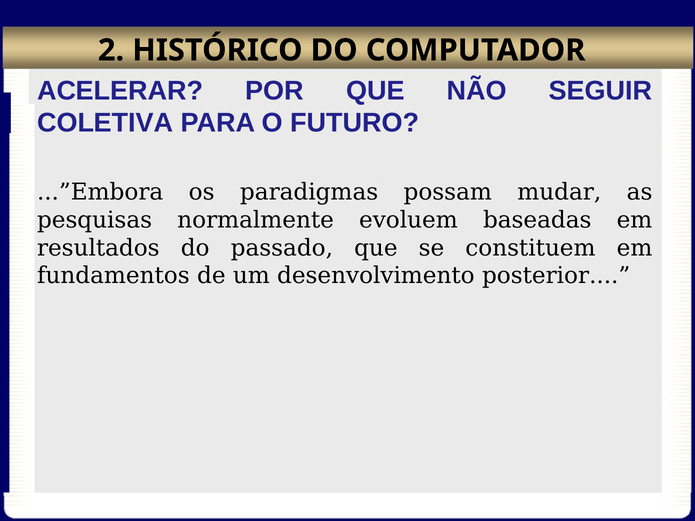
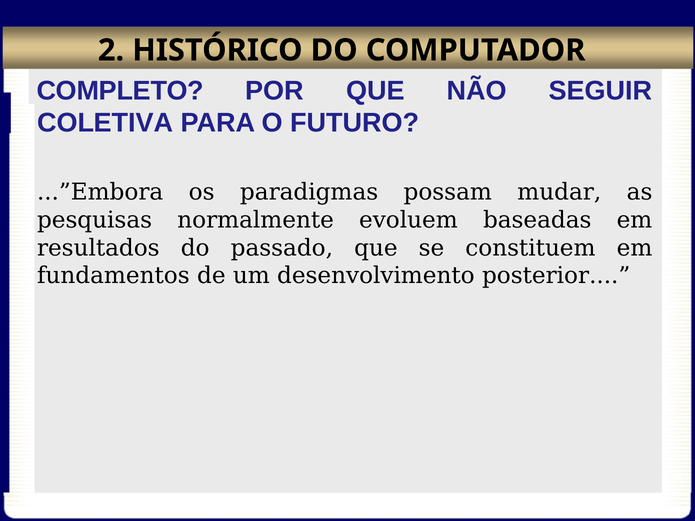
ACELERAR: ACELERAR -> COMPLETO (120, 91)
